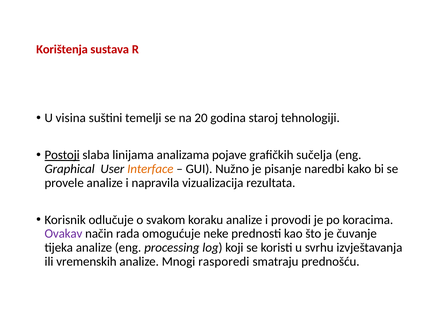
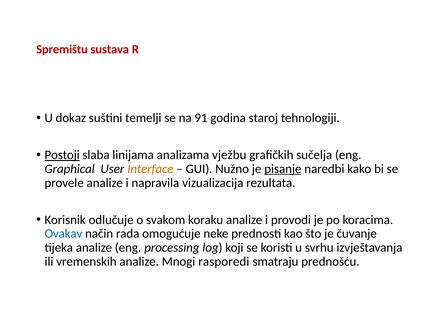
Korištenja: Korištenja -> Spremištu (62, 50)
visina: visina -> dokaz (71, 118)
20: 20 -> 91 (201, 118)
pojave: pojave -> vježbu (229, 155)
pisanje underline: none -> present (283, 169)
Ovakav colour: purple -> blue (63, 234)
